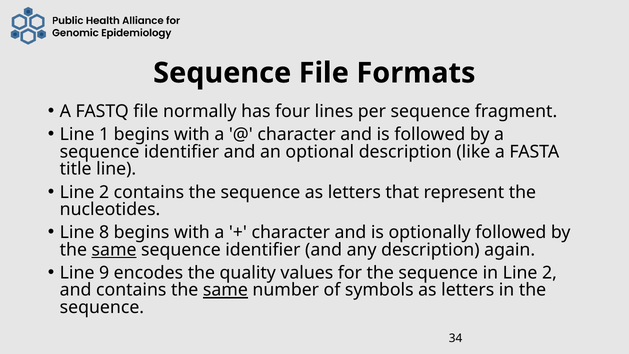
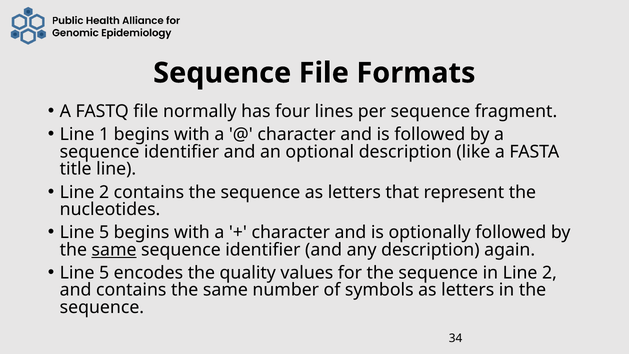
8: 8 -> 5 (104, 232)
9: 9 -> 5 (104, 273)
same underline: present -> none (225, 290)
